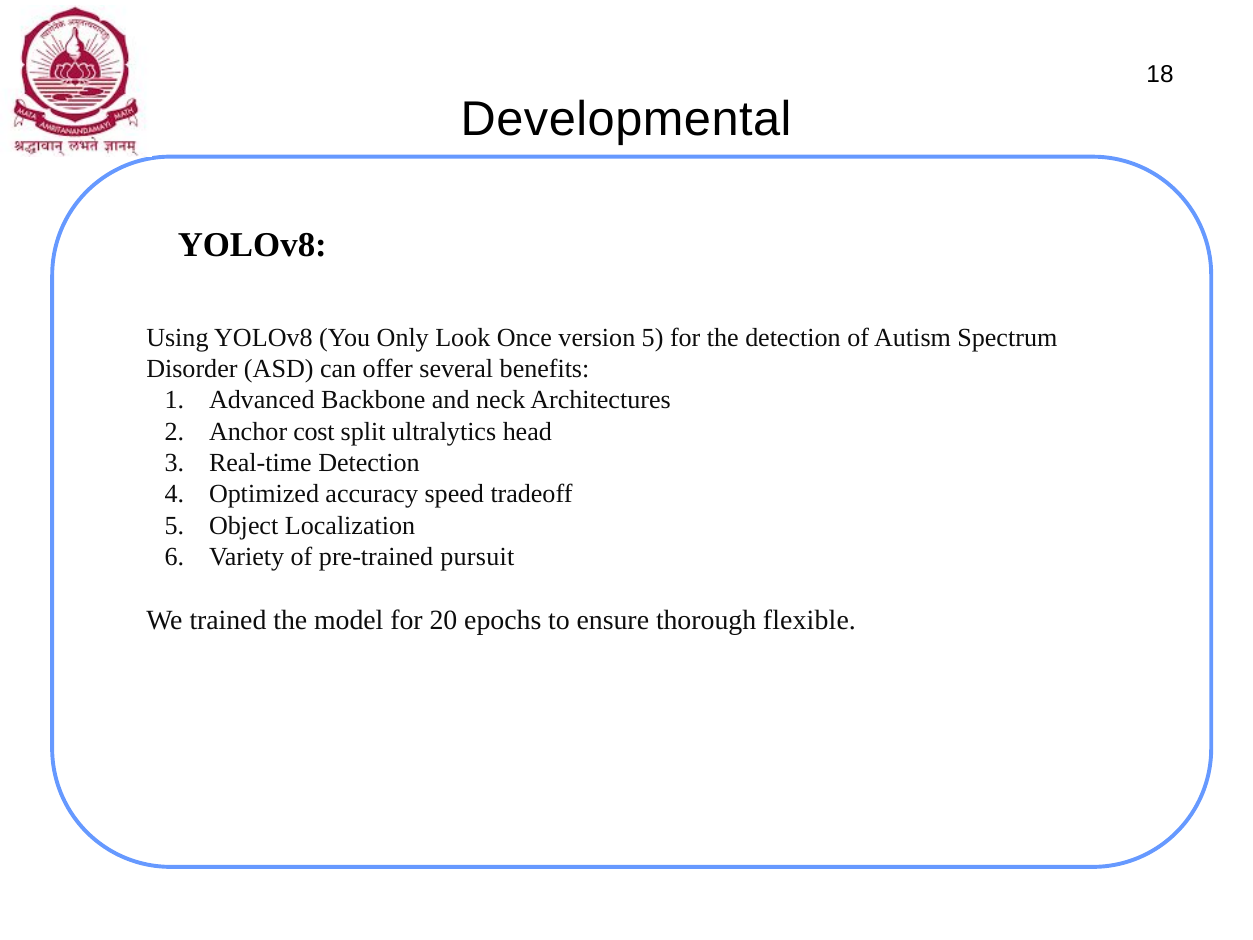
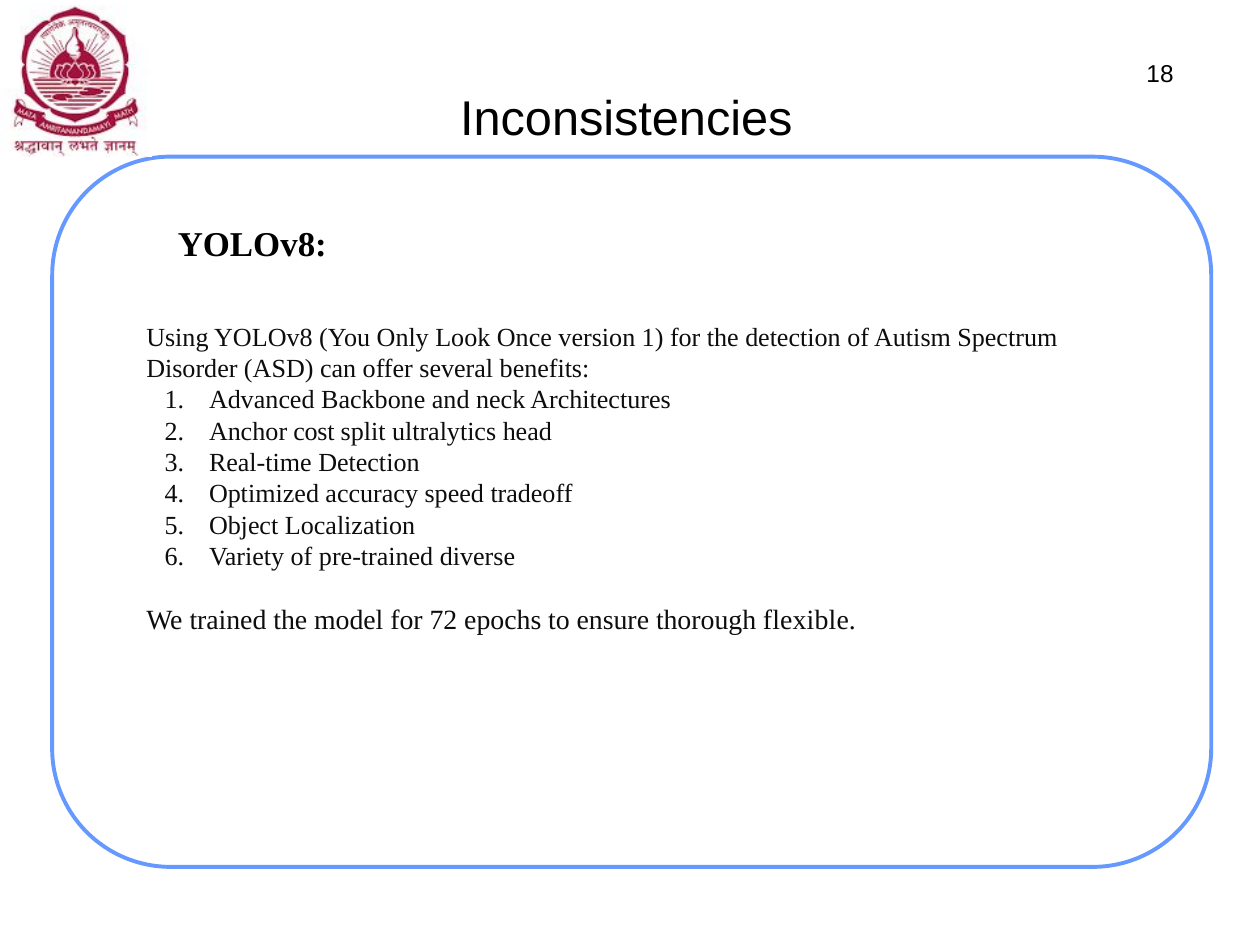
Developmental: Developmental -> Inconsistencies (626, 119)
version 5: 5 -> 1 (653, 337)
pursuit: pursuit -> diverse (477, 557)
20: 20 -> 72 (444, 620)
